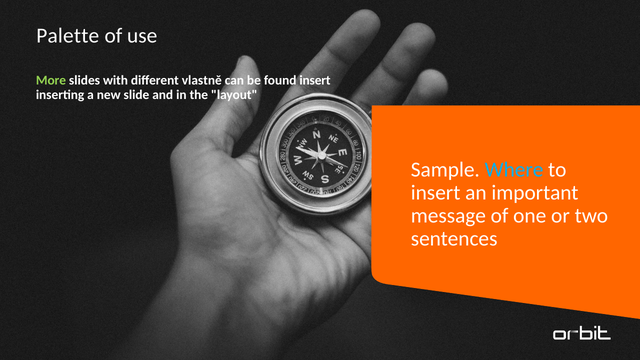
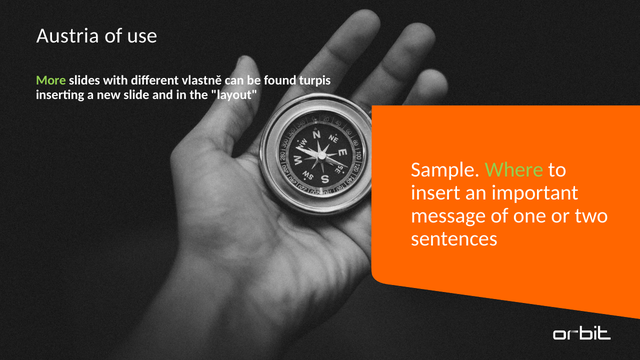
Palette: Palette -> Austria (68, 35)
found insert: insert -> turpis (315, 80)
Where colour: light blue -> light green (514, 169)
